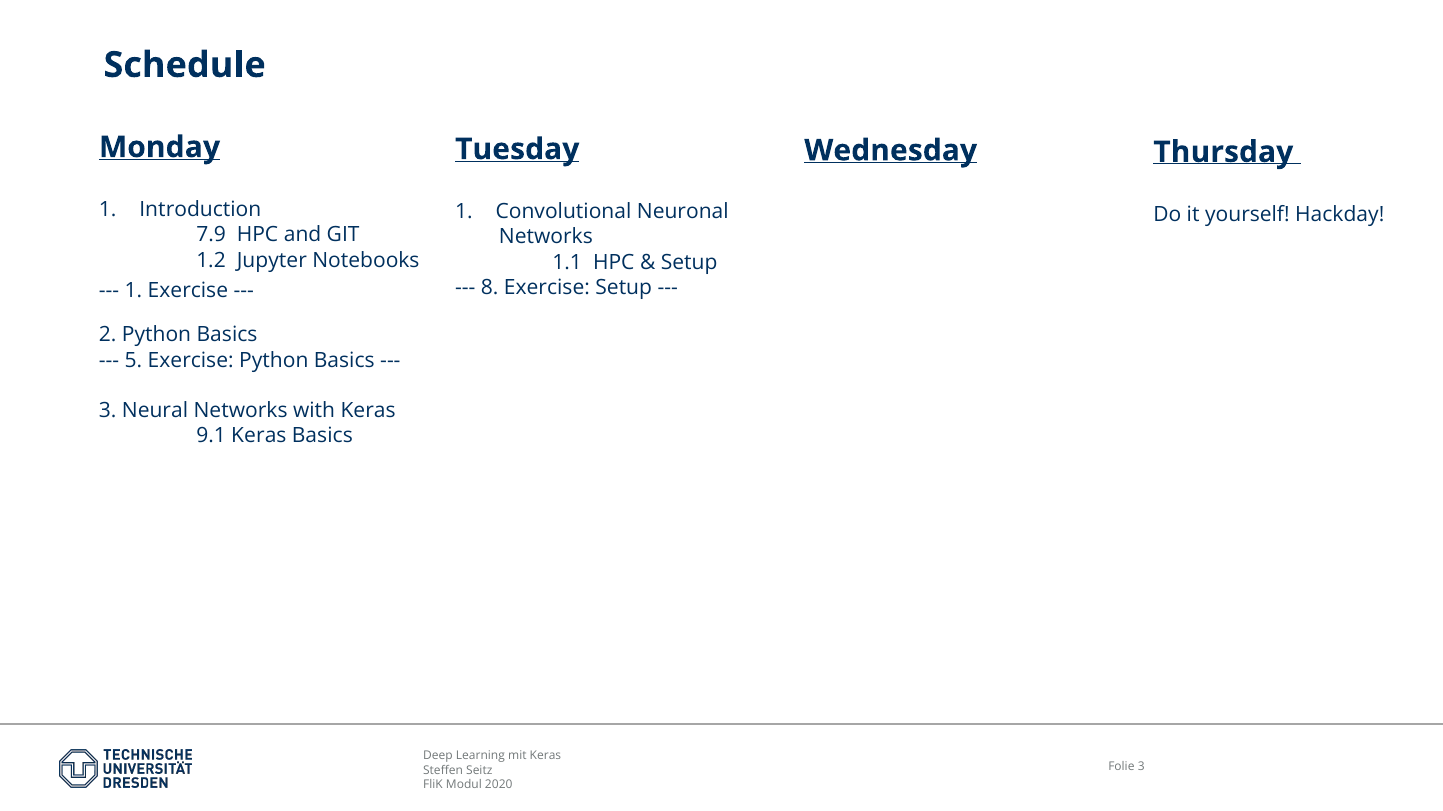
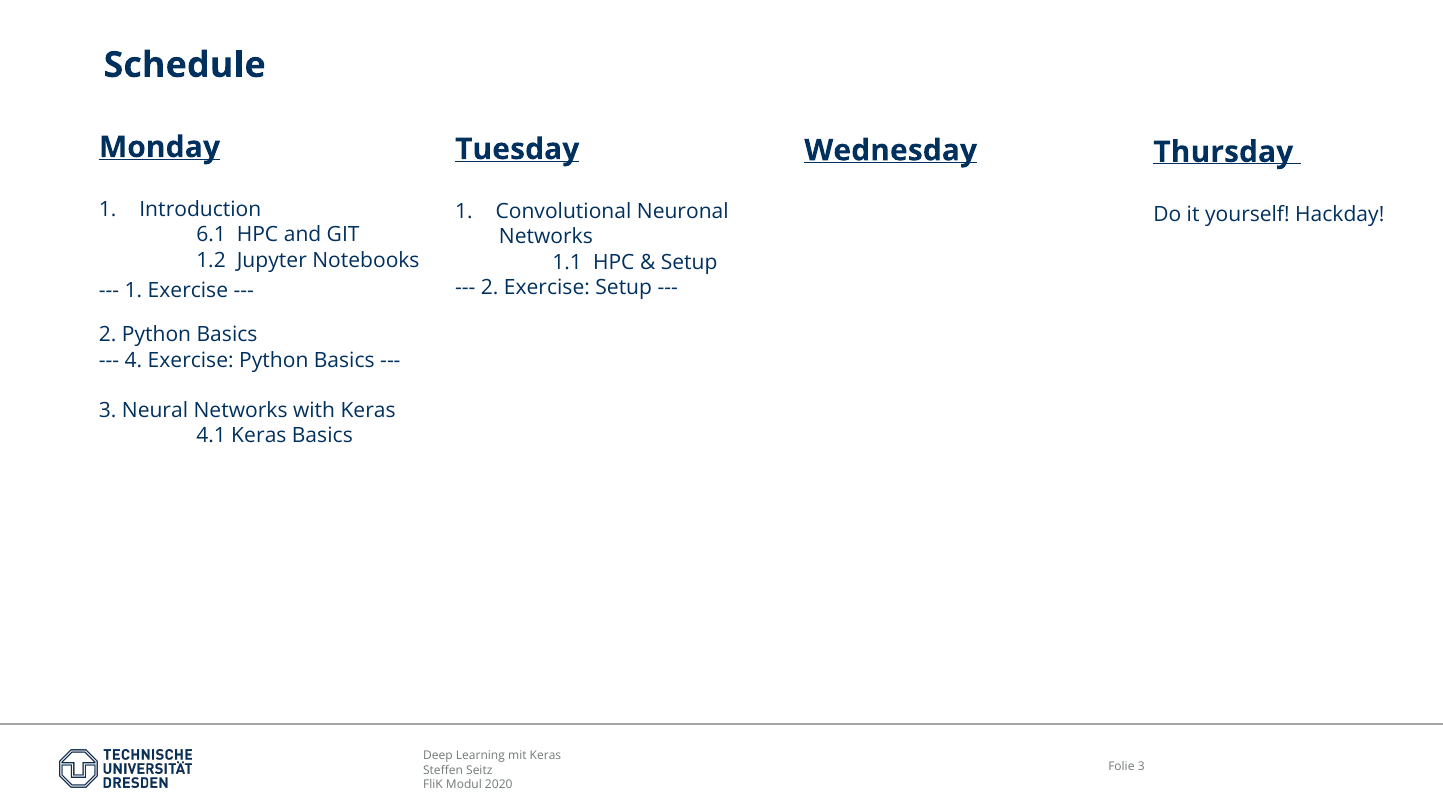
7.9: 7.9 -> 6.1 (211, 235)
8: 8 -> 2 (490, 288)
5: 5 -> 4 (133, 361)
9.1: 9.1 -> 4.1 (211, 436)
